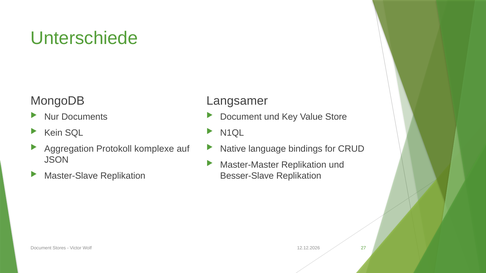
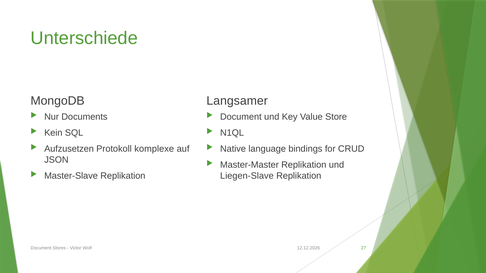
Aggregation: Aggregation -> Aufzusetzen (69, 149)
Besser-Slave: Besser-Slave -> Liegen-Slave (247, 176)
